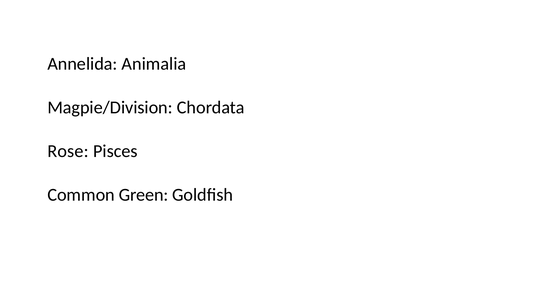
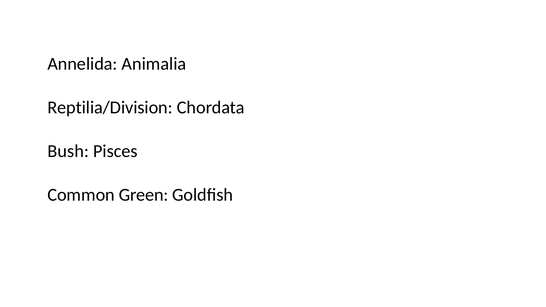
Magpie/Division: Magpie/Division -> Reptilia/Division (110, 108)
Rose: Rose -> Bush (68, 151)
